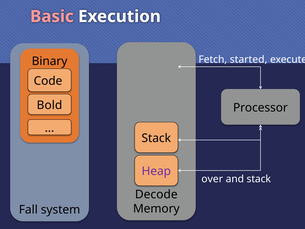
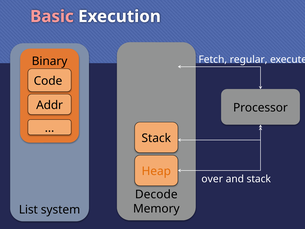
started: started -> regular (249, 60)
Bold: Bold -> Addr (50, 105)
Heap colour: purple -> orange (156, 171)
Fall: Fall -> List (28, 209)
